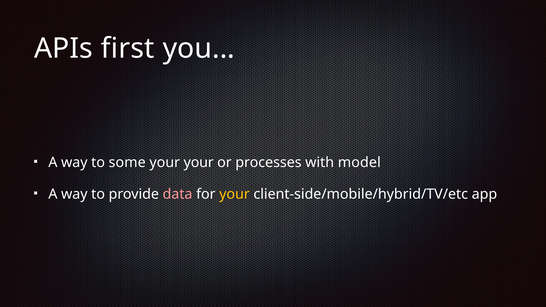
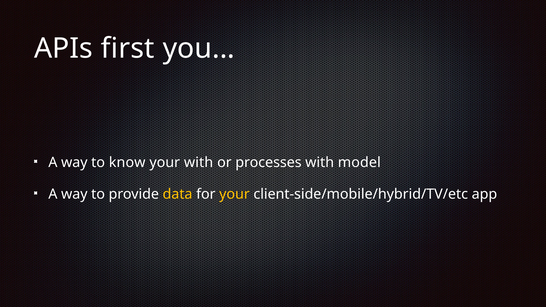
some: some -> know (127, 163)
your your: your -> with (199, 163)
data colour: pink -> yellow (178, 194)
